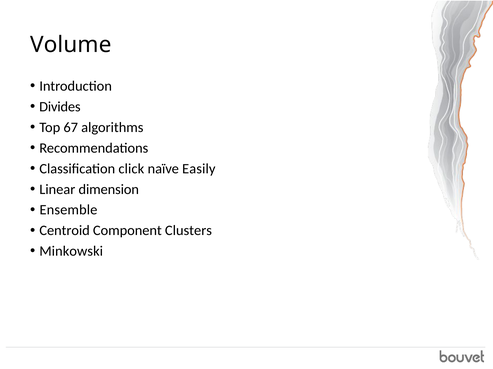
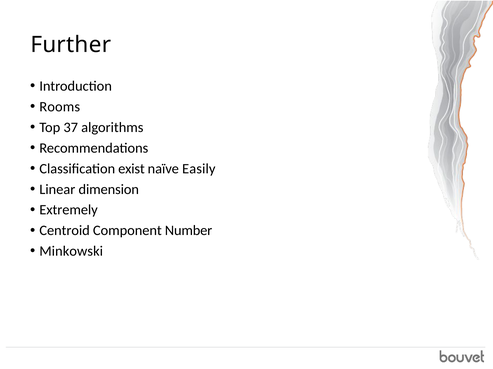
Volume: Volume -> Further (71, 45)
Divides: Divides -> Rooms (60, 107)
67: 67 -> 37 (71, 128)
click: click -> exist (131, 169)
Ensemble: Ensemble -> Extremely (69, 210)
Clusters: Clusters -> Number (189, 231)
